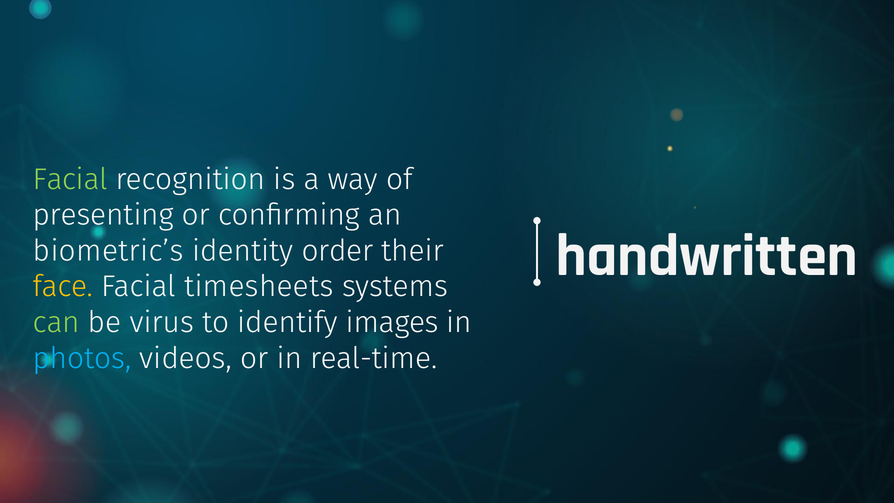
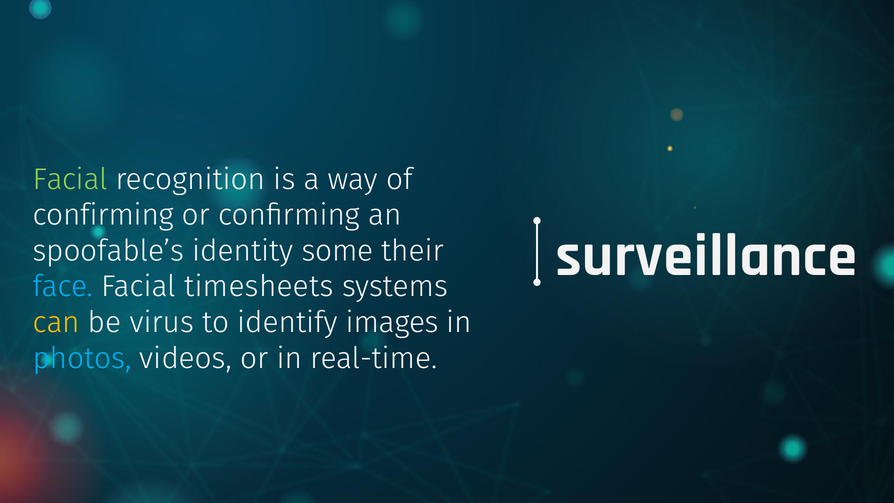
presenting: presenting -> confirming (103, 215)
handwritten: handwritten -> surveillance (706, 256)
biometric’s: biometric’s -> spoofable’s (108, 251)
order: order -> some (337, 251)
face colour: yellow -> light blue (63, 287)
can colour: light green -> yellow (56, 322)
